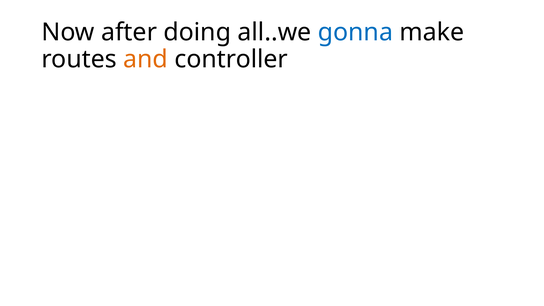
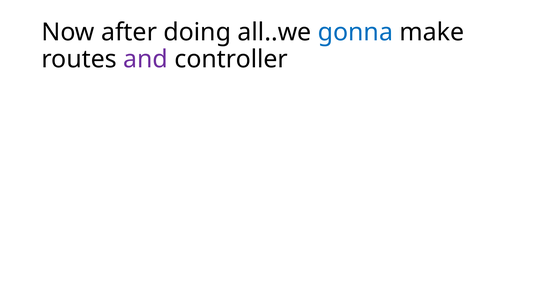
and colour: orange -> purple (146, 59)
